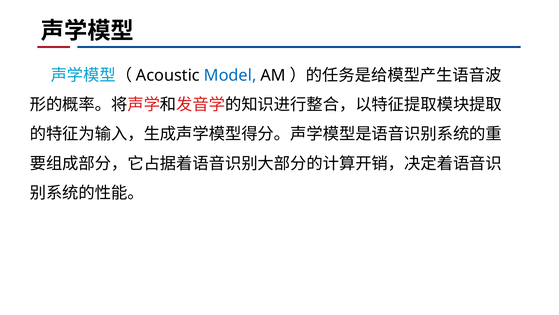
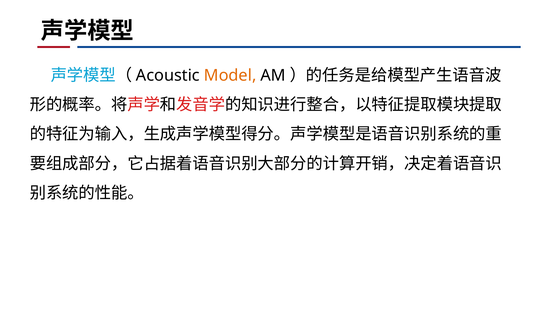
Model colour: blue -> orange (230, 75)
